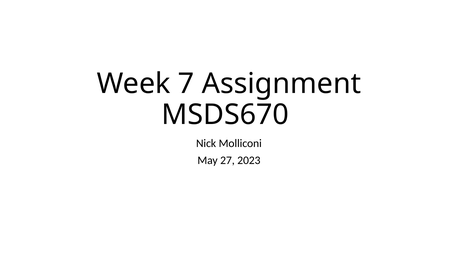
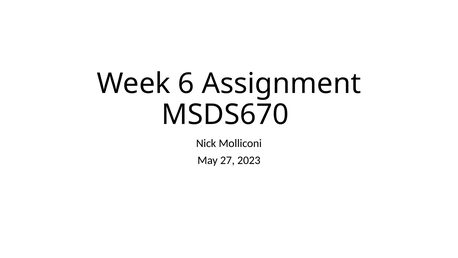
7: 7 -> 6 (186, 84)
